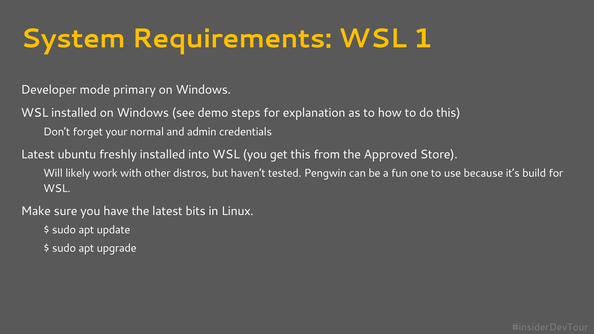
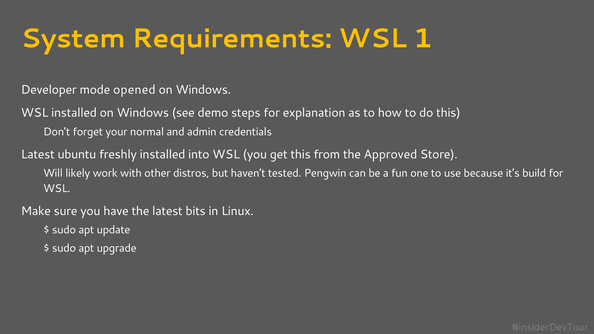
primary: primary -> opened (134, 90)
